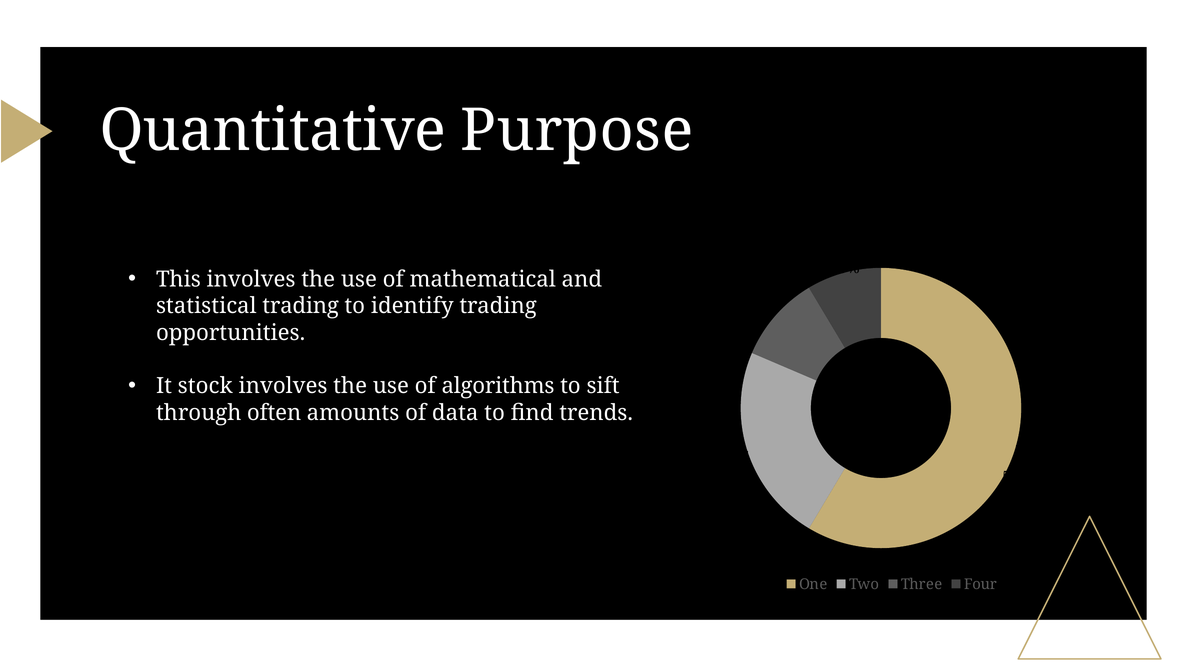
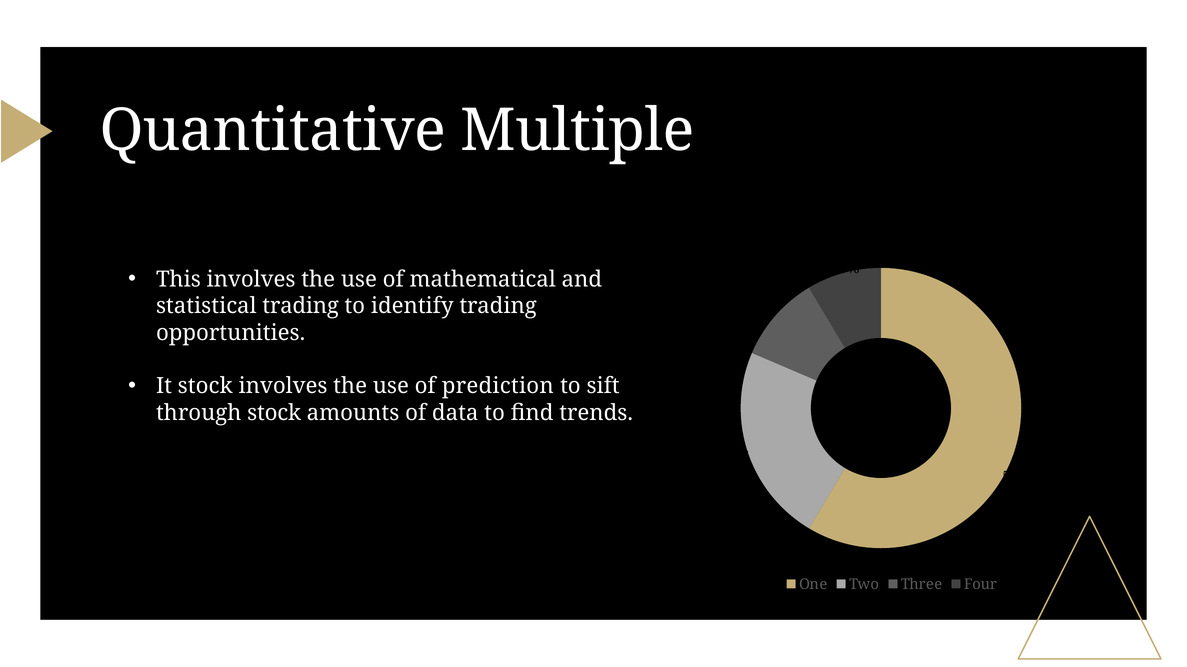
Purpose: Purpose -> Multiple (577, 131)
algorithms: algorithms -> prediction (498, 386)
through often: often -> stock (274, 413)
